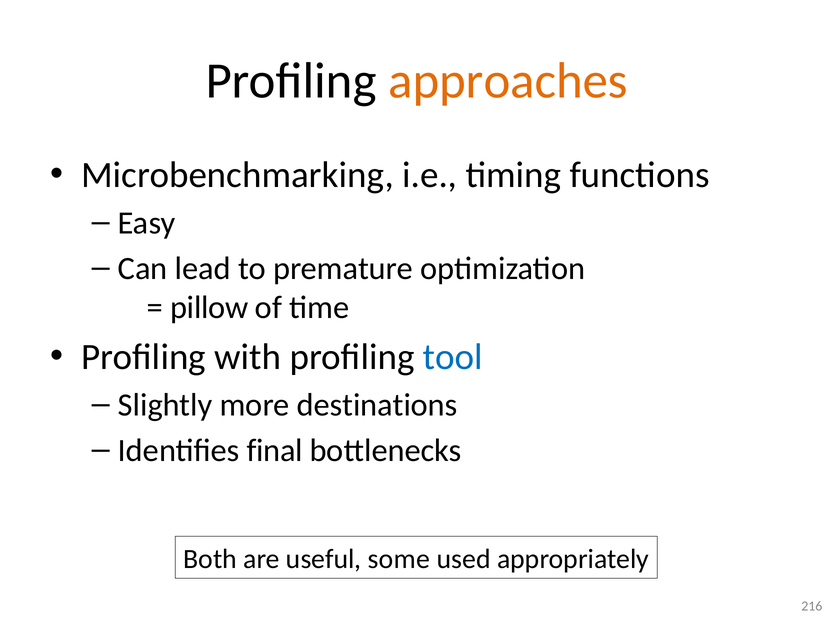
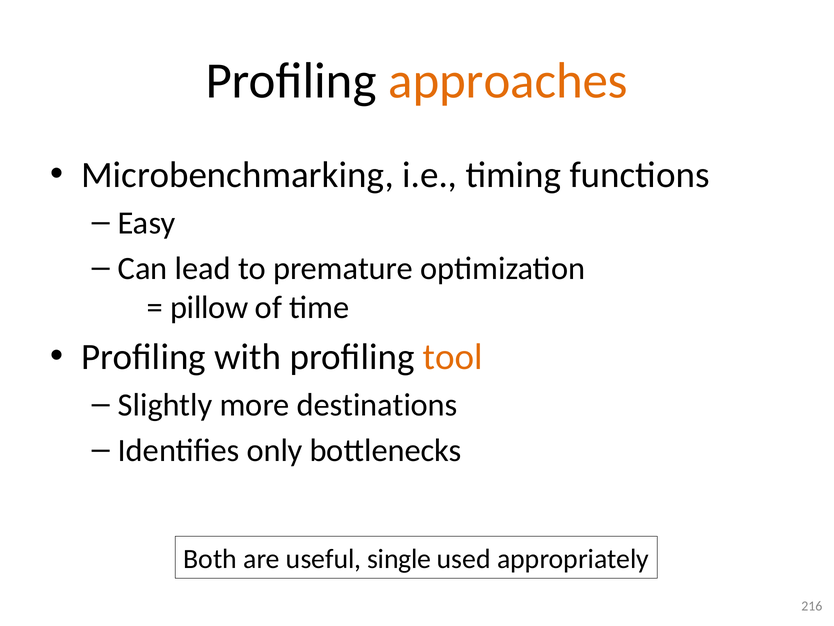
tool colour: blue -> orange (453, 357)
final: final -> only (275, 450)
some: some -> single (399, 559)
